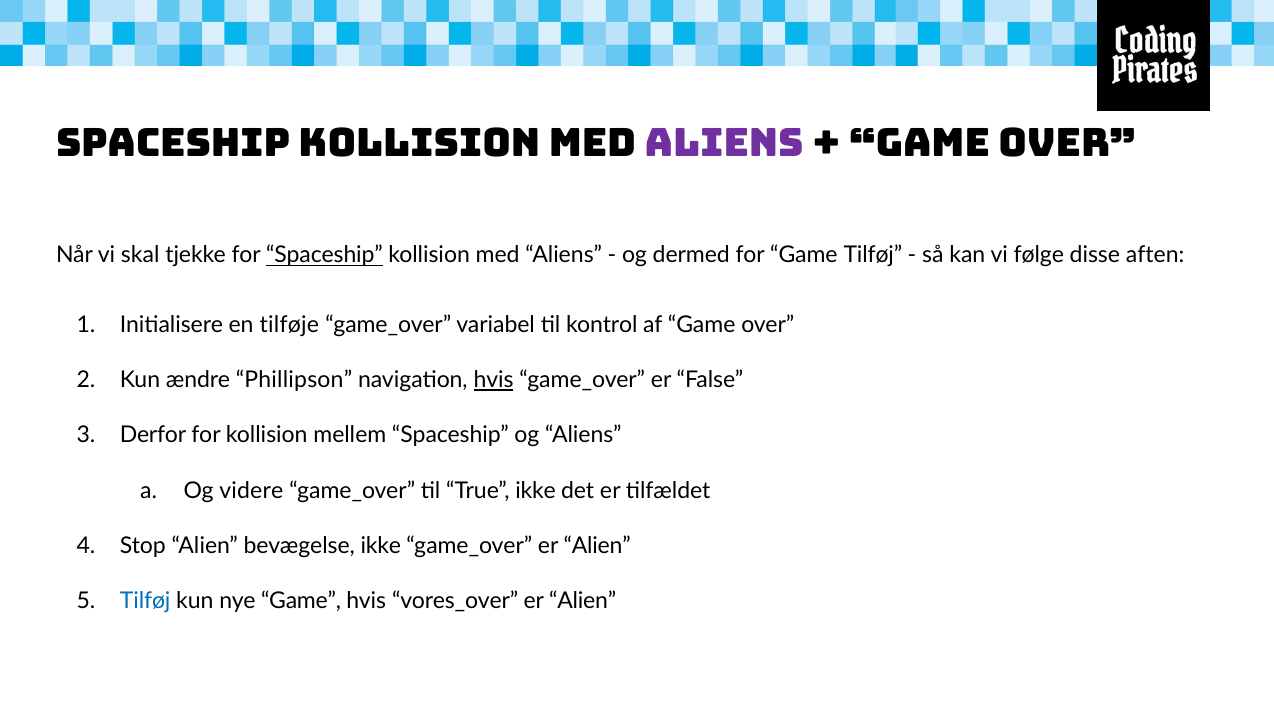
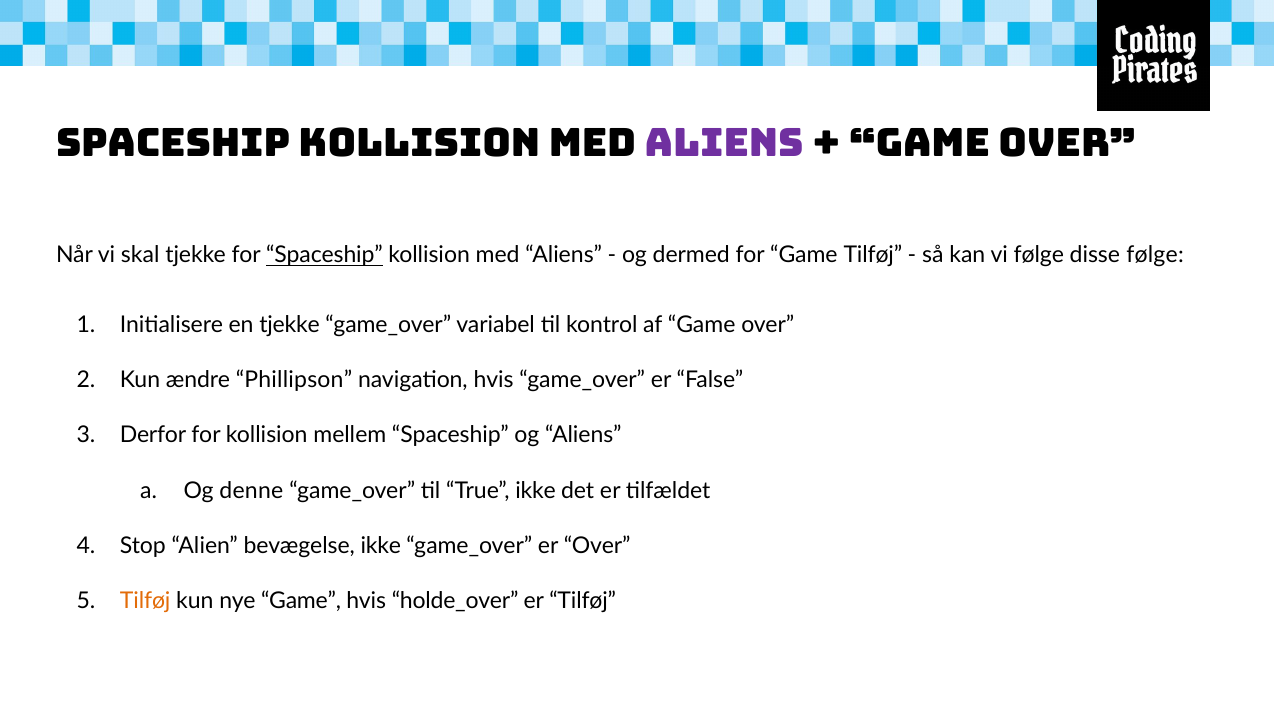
disse aften: aften -> følge (1155, 255)
en tilføje: tilføje -> tjekke (290, 325)
hvis underline: present -> none (494, 380)
videre: videre -> denne (251, 490)
game_over er Alien: Alien -> Over (597, 546)
Tilføj colour: blue -> orange (145, 601)
vores_over: vores_over -> holde_over (455, 601)
Alien: Alien -> Tilføj (583, 601)
